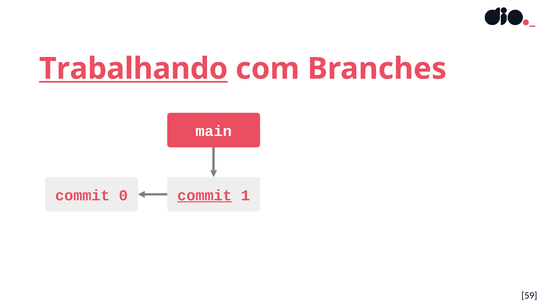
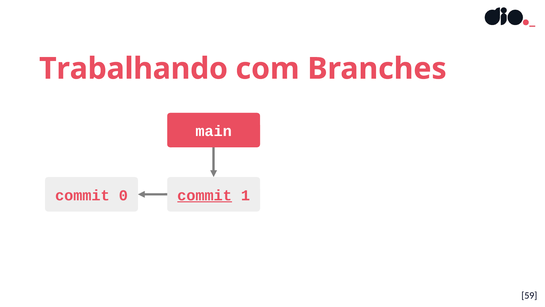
Trabalhando underline: present -> none (134, 69)
